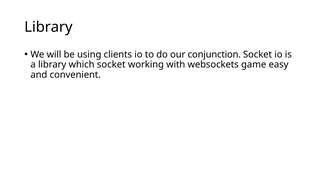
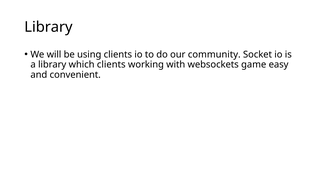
conjunction: conjunction -> community (214, 54)
which socket: socket -> clients (111, 64)
